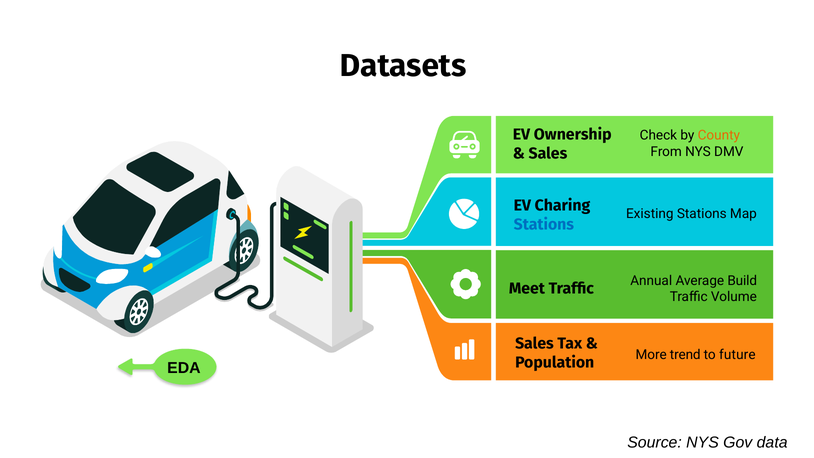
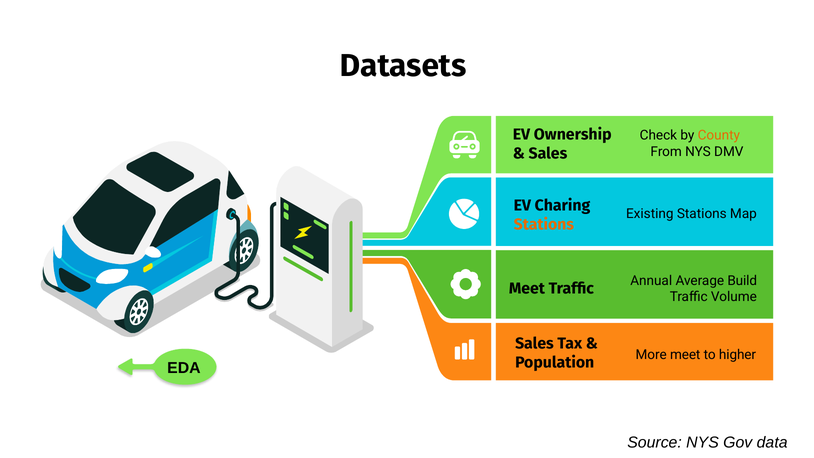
Stations colour: blue -> orange (544, 224)
More trend: trend -> meet (685, 355)
future: future -> higher (737, 355)
